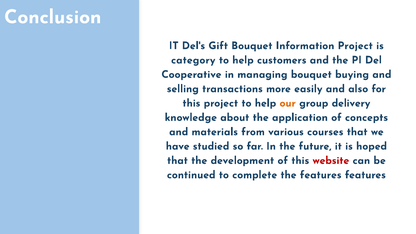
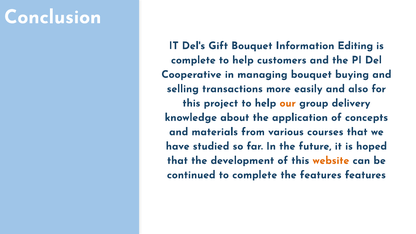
Information Project: Project -> Editing (355, 46)
category: category -> complete (193, 60)
website colour: red -> orange (331, 160)
